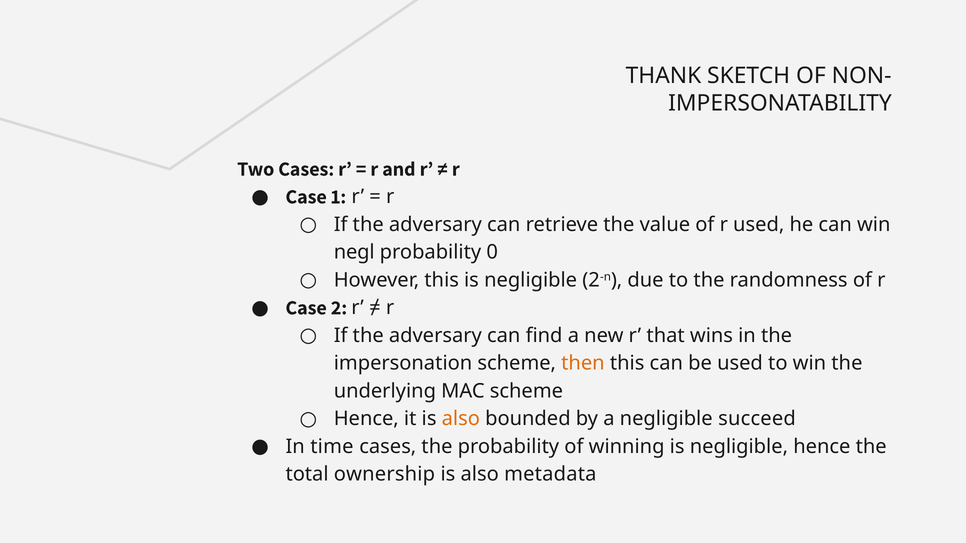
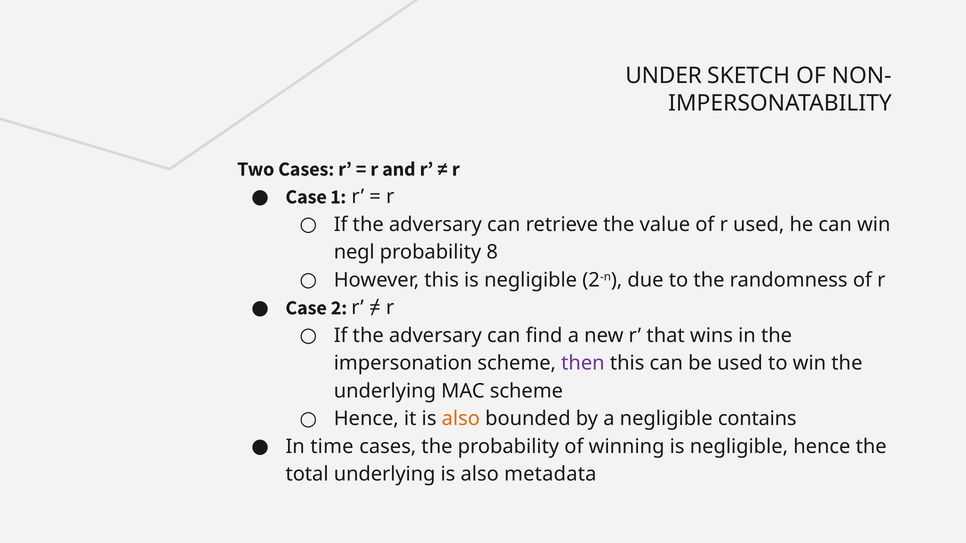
THANK: THANK -> UNDER (664, 76)
0: 0 -> 8 (492, 252)
then colour: orange -> purple (583, 363)
succeed: succeed -> contains (757, 419)
total ownership: ownership -> underlying (385, 475)
